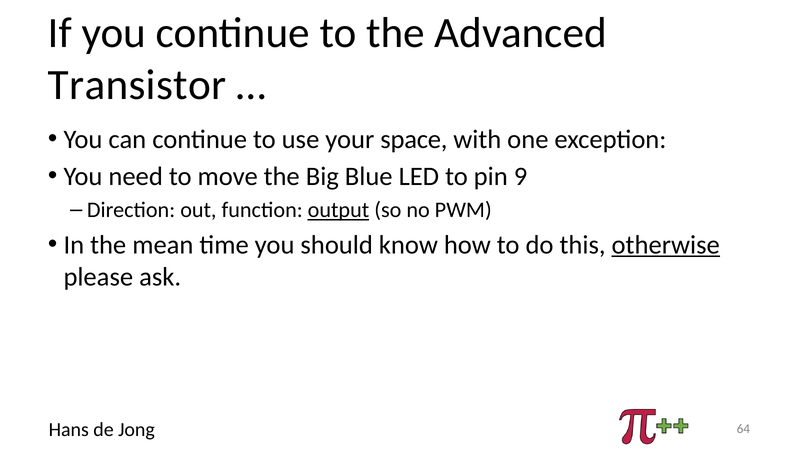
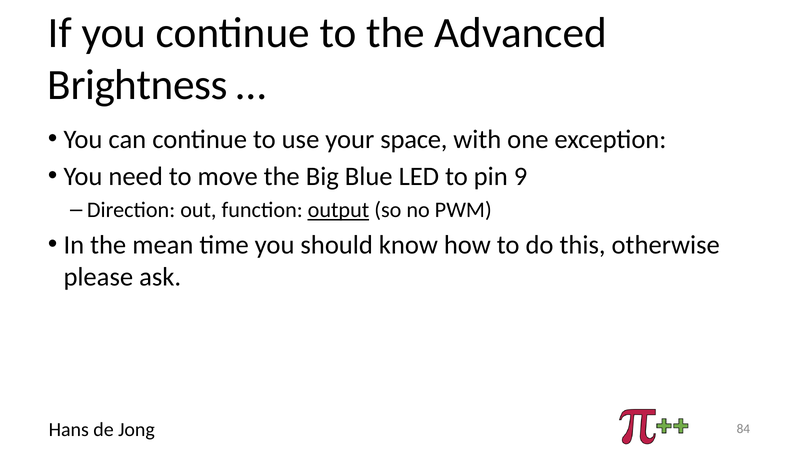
Transistor: Transistor -> Brightness (137, 85)
otherwise underline: present -> none (666, 245)
64: 64 -> 84 (743, 429)
